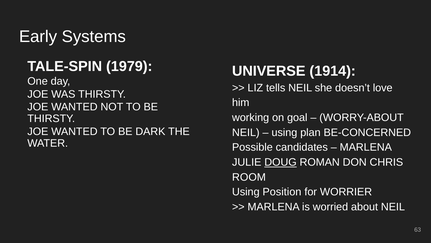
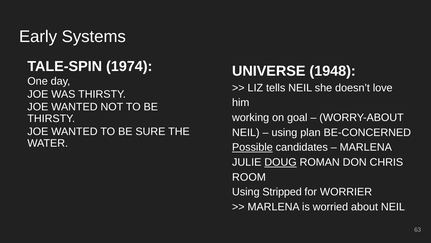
1979: 1979 -> 1974 (129, 66)
1914: 1914 -> 1948 (333, 71)
DARK: DARK -> SURE (150, 131)
Possible underline: none -> present (252, 147)
Position: Position -> Stripped (282, 192)
